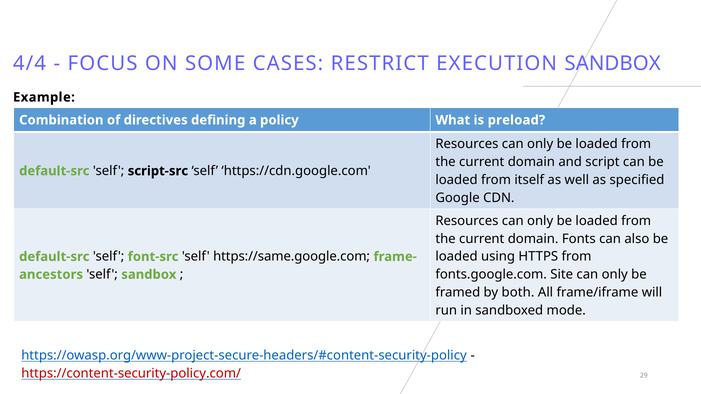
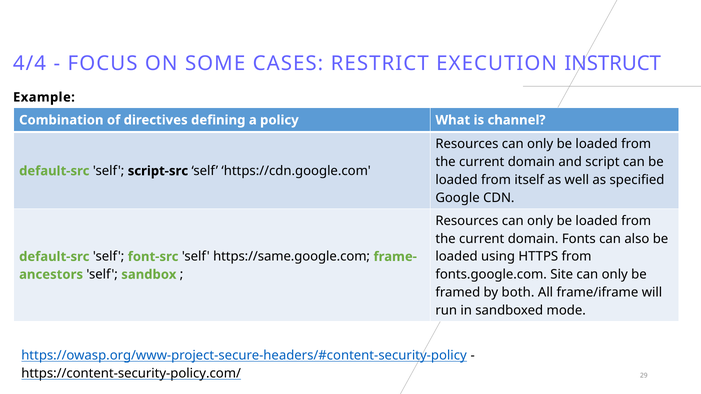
EXECUTION SANDBOX: SANDBOX -> INSTRUCT (613, 63)
preload: preload -> channel (517, 120)
https://content-security-policy.com/ colour: red -> black (131, 373)
